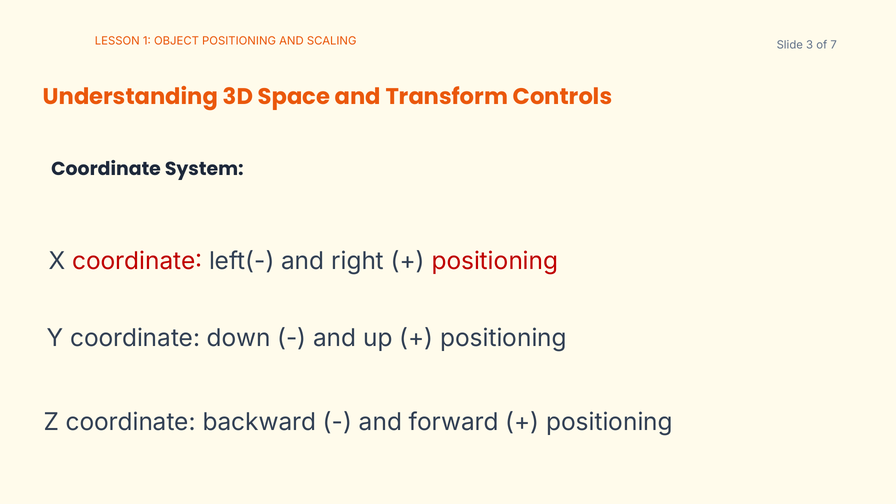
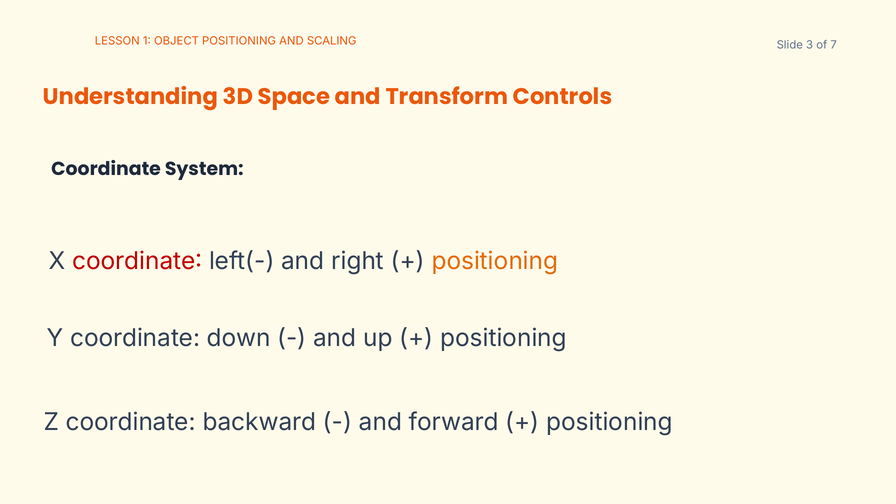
positioning colour: red -> orange (495, 261)
